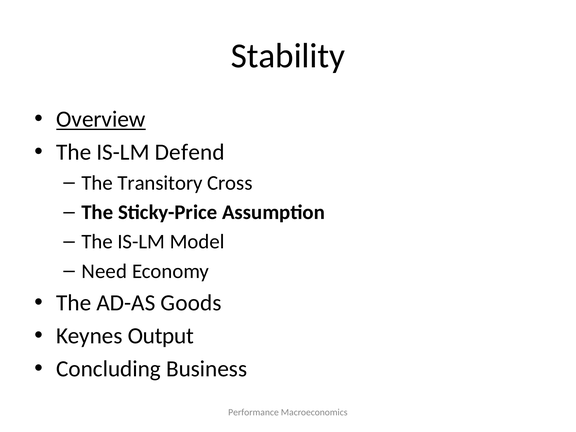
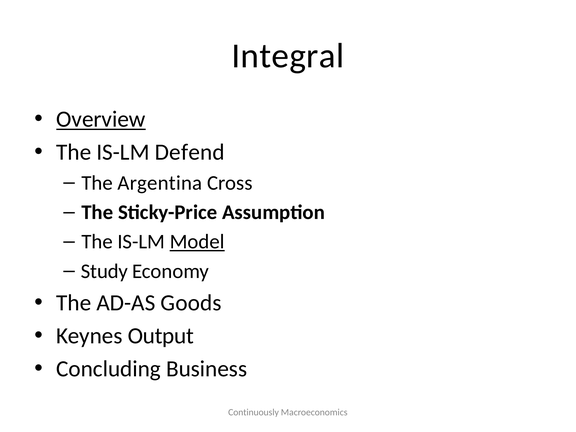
Stability: Stability -> Integral (288, 56)
Transitory: Transitory -> Argentina (160, 183)
Model underline: none -> present (197, 242)
Need: Need -> Study (104, 271)
Performance: Performance -> Continuously (254, 412)
